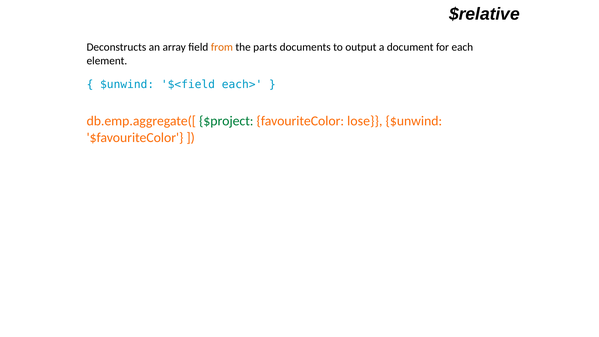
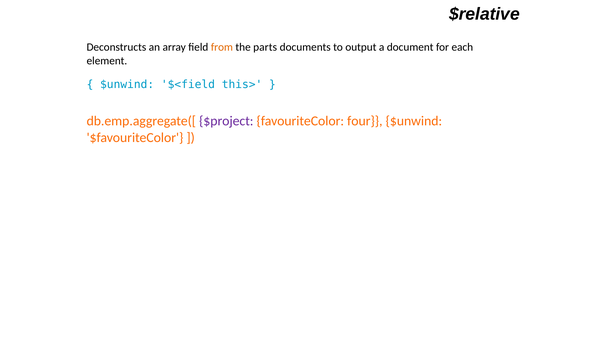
each>: each> -> this> (242, 85)
$project colour: green -> purple (226, 121)
lose: lose -> four (365, 121)
